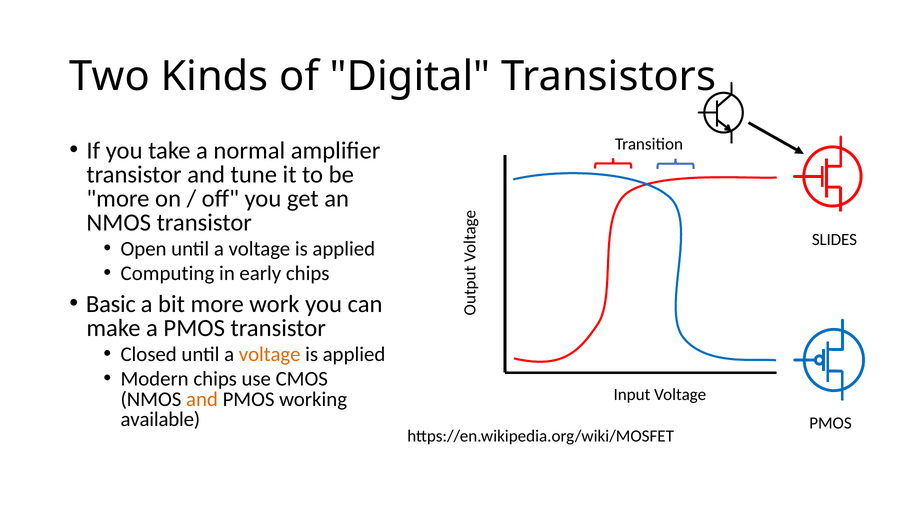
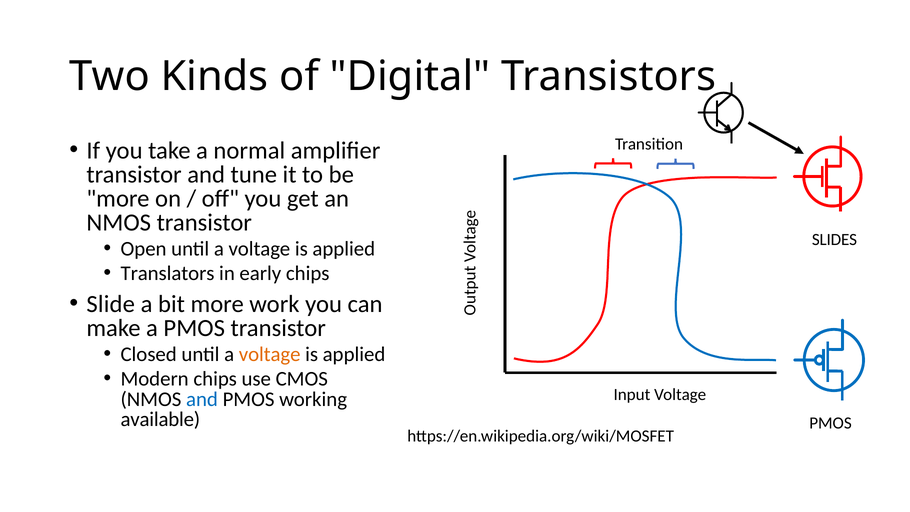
Computing: Computing -> Translators (168, 274)
Basic: Basic -> Slide (111, 304)
and colour: orange -> blue (202, 399)
